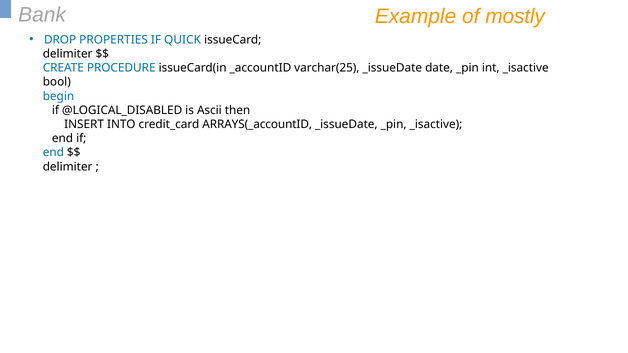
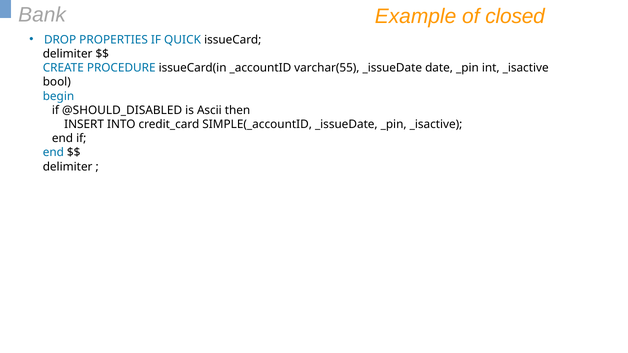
mostly: mostly -> closed (515, 16)
varchar(25: varchar(25 -> varchar(55 (327, 68)
@LOGICAL_DISABLED: @LOGICAL_DISABLED -> @SHOULD_DISABLED (122, 110)
ARRAYS(_accountID: ARRAYS(_accountID -> SIMPLE(_accountID (257, 124)
